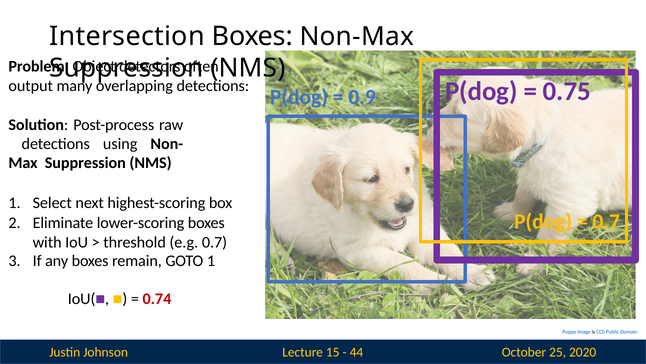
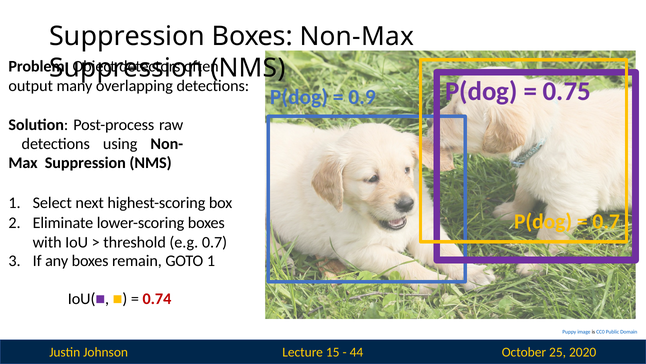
Intersection: Intersection -> Suppression (127, 36)
